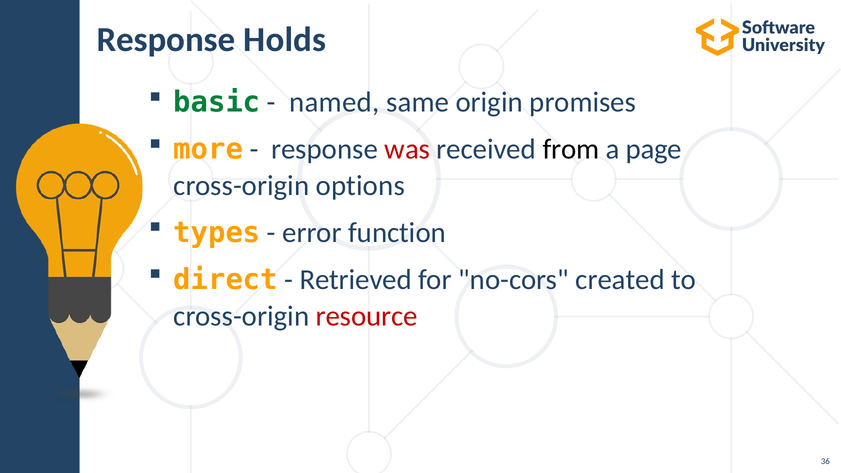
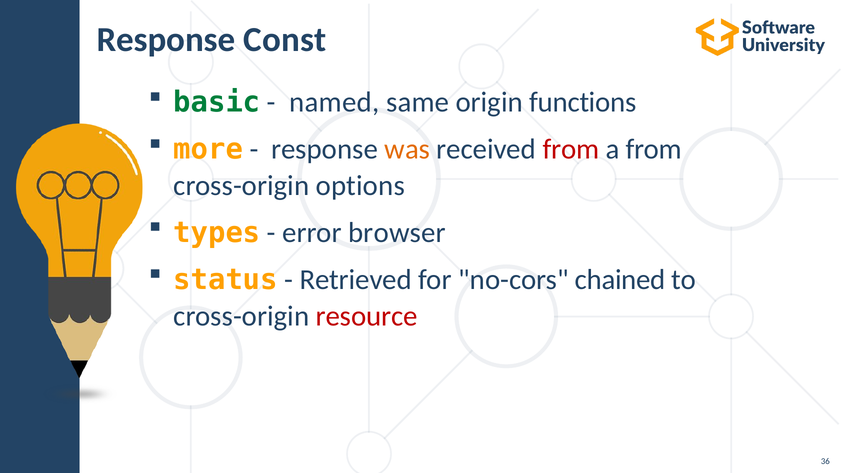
Holds: Holds -> Const (285, 40)
promises: promises -> functions (583, 102)
was colour: red -> orange (407, 149)
from colour: black -> red (571, 149)
a page: page -> from (654, 149)
function: function -> browser (397, 233)
direct: direct -> status (226, 280)
created: created -> chained (620, 280)
